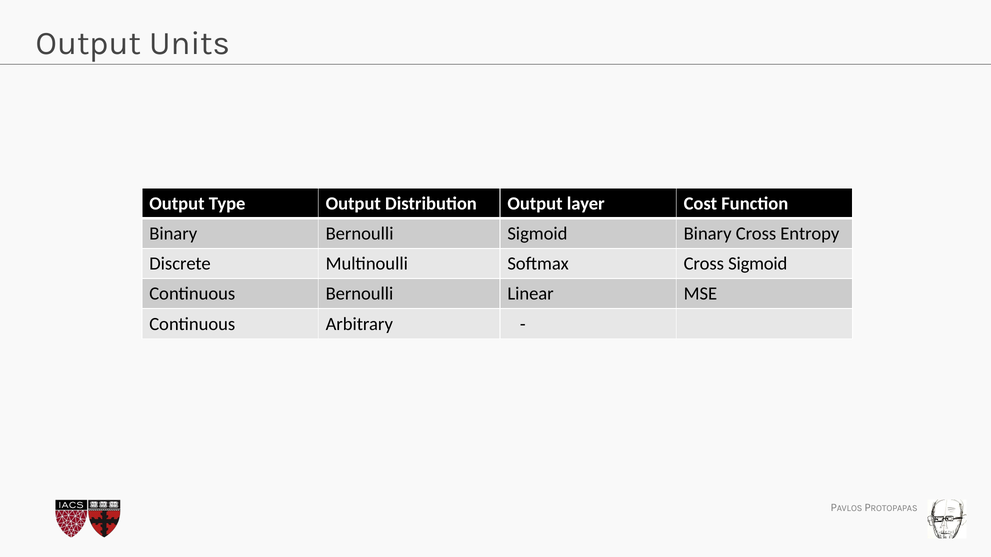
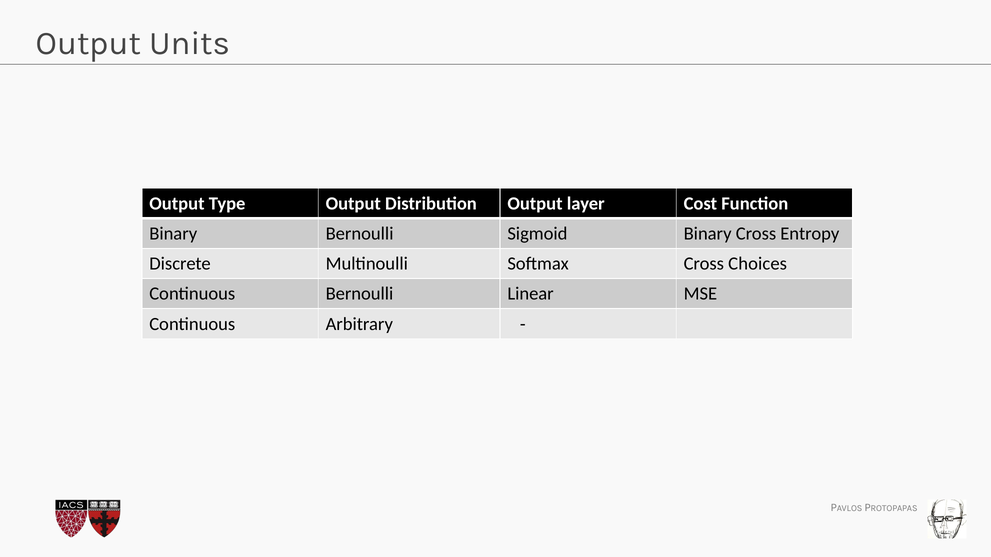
Cross Sigmoid: Sigmoid -> Choices (758, 264)
